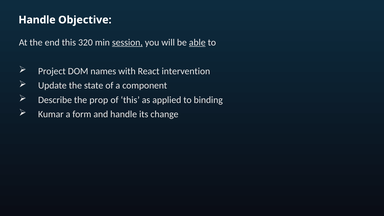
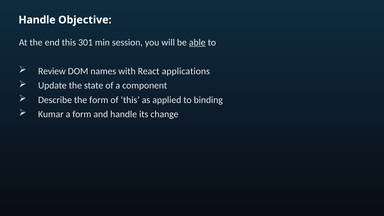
320: 320 -> 301 (85, 42)
session underline: present -> none (127, 42)
Project: Project -> Review (52, 71)
intervention: intervention -> applications (186, 71)
the prop: prop -> form (99, 100)
